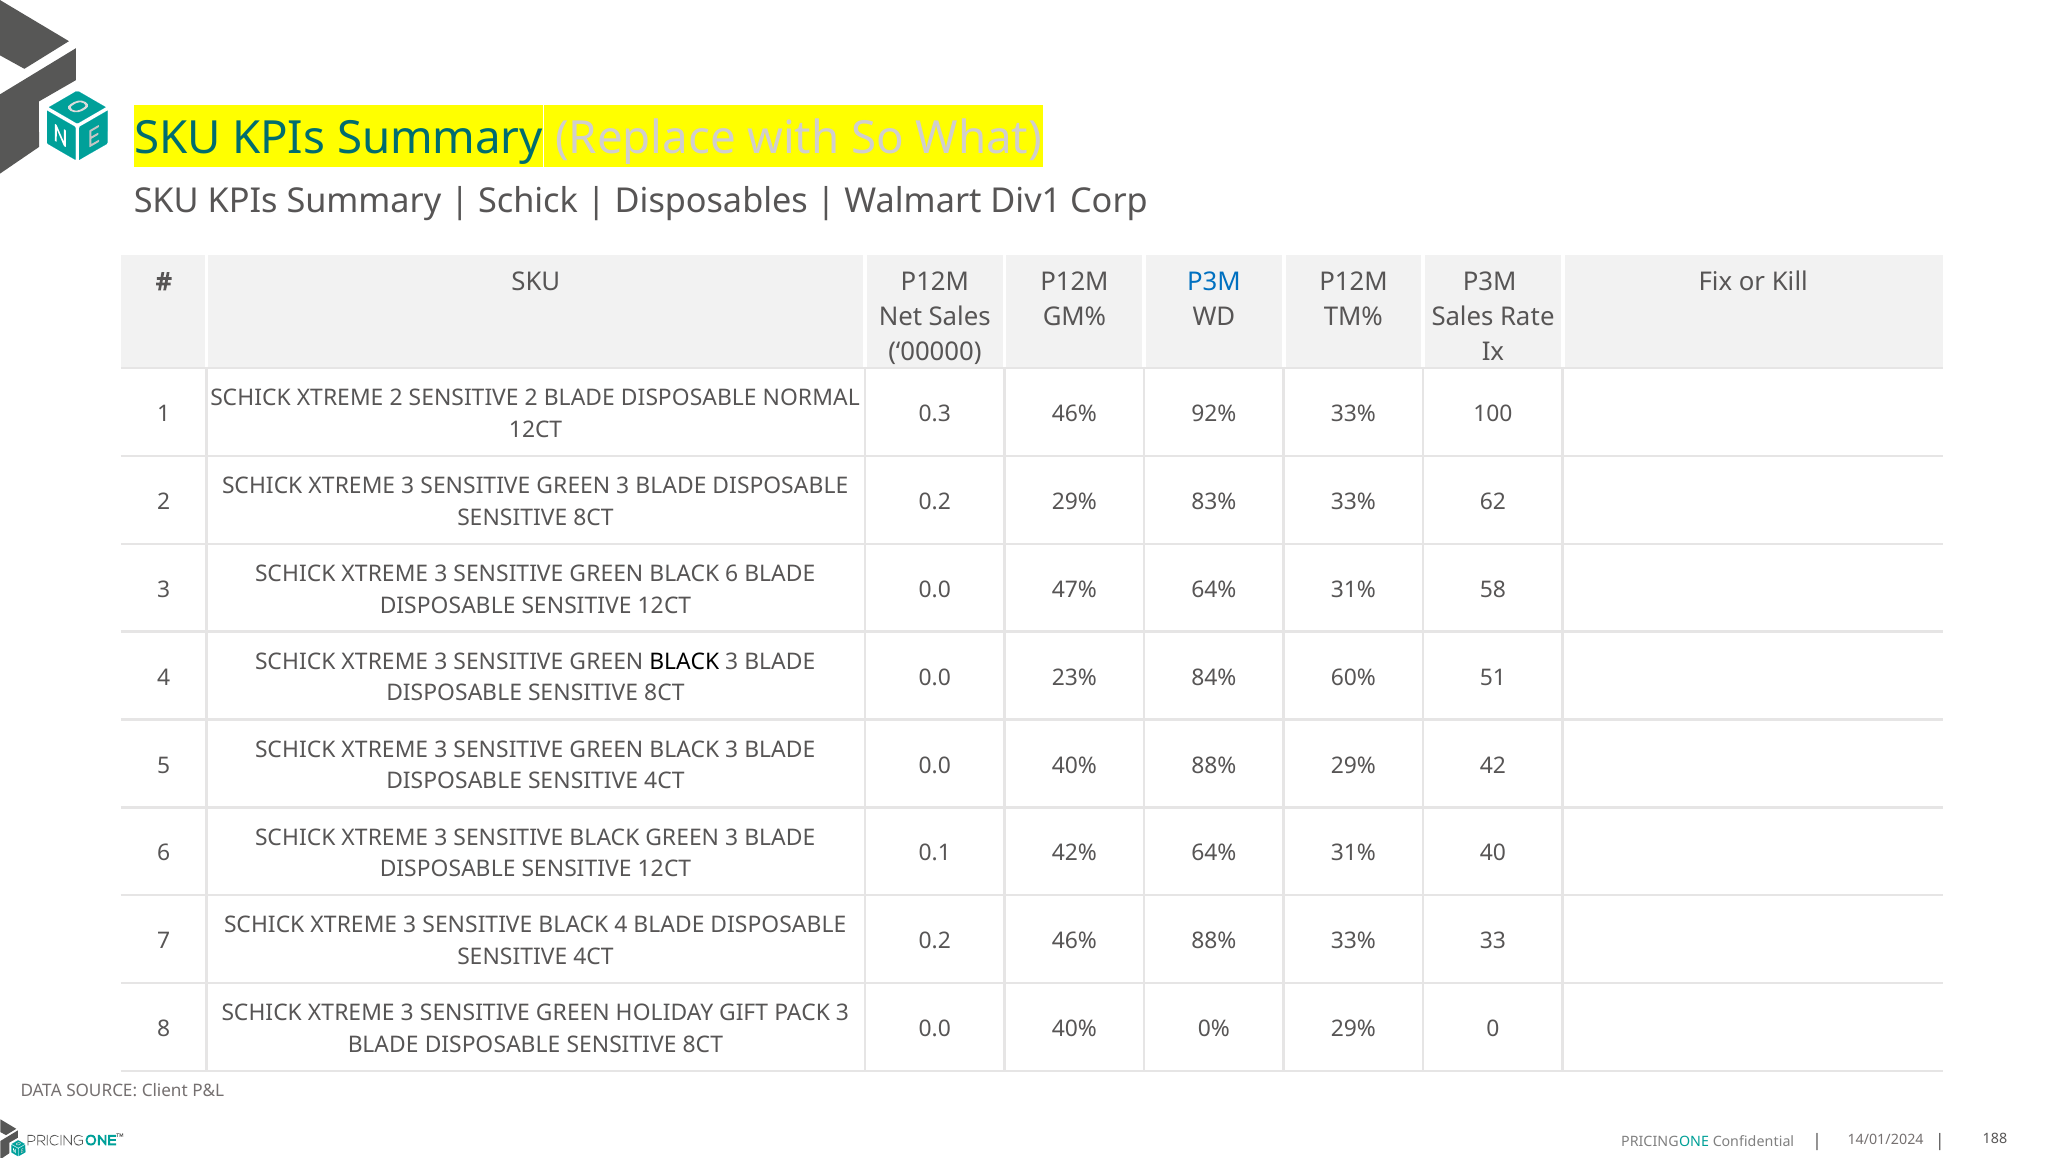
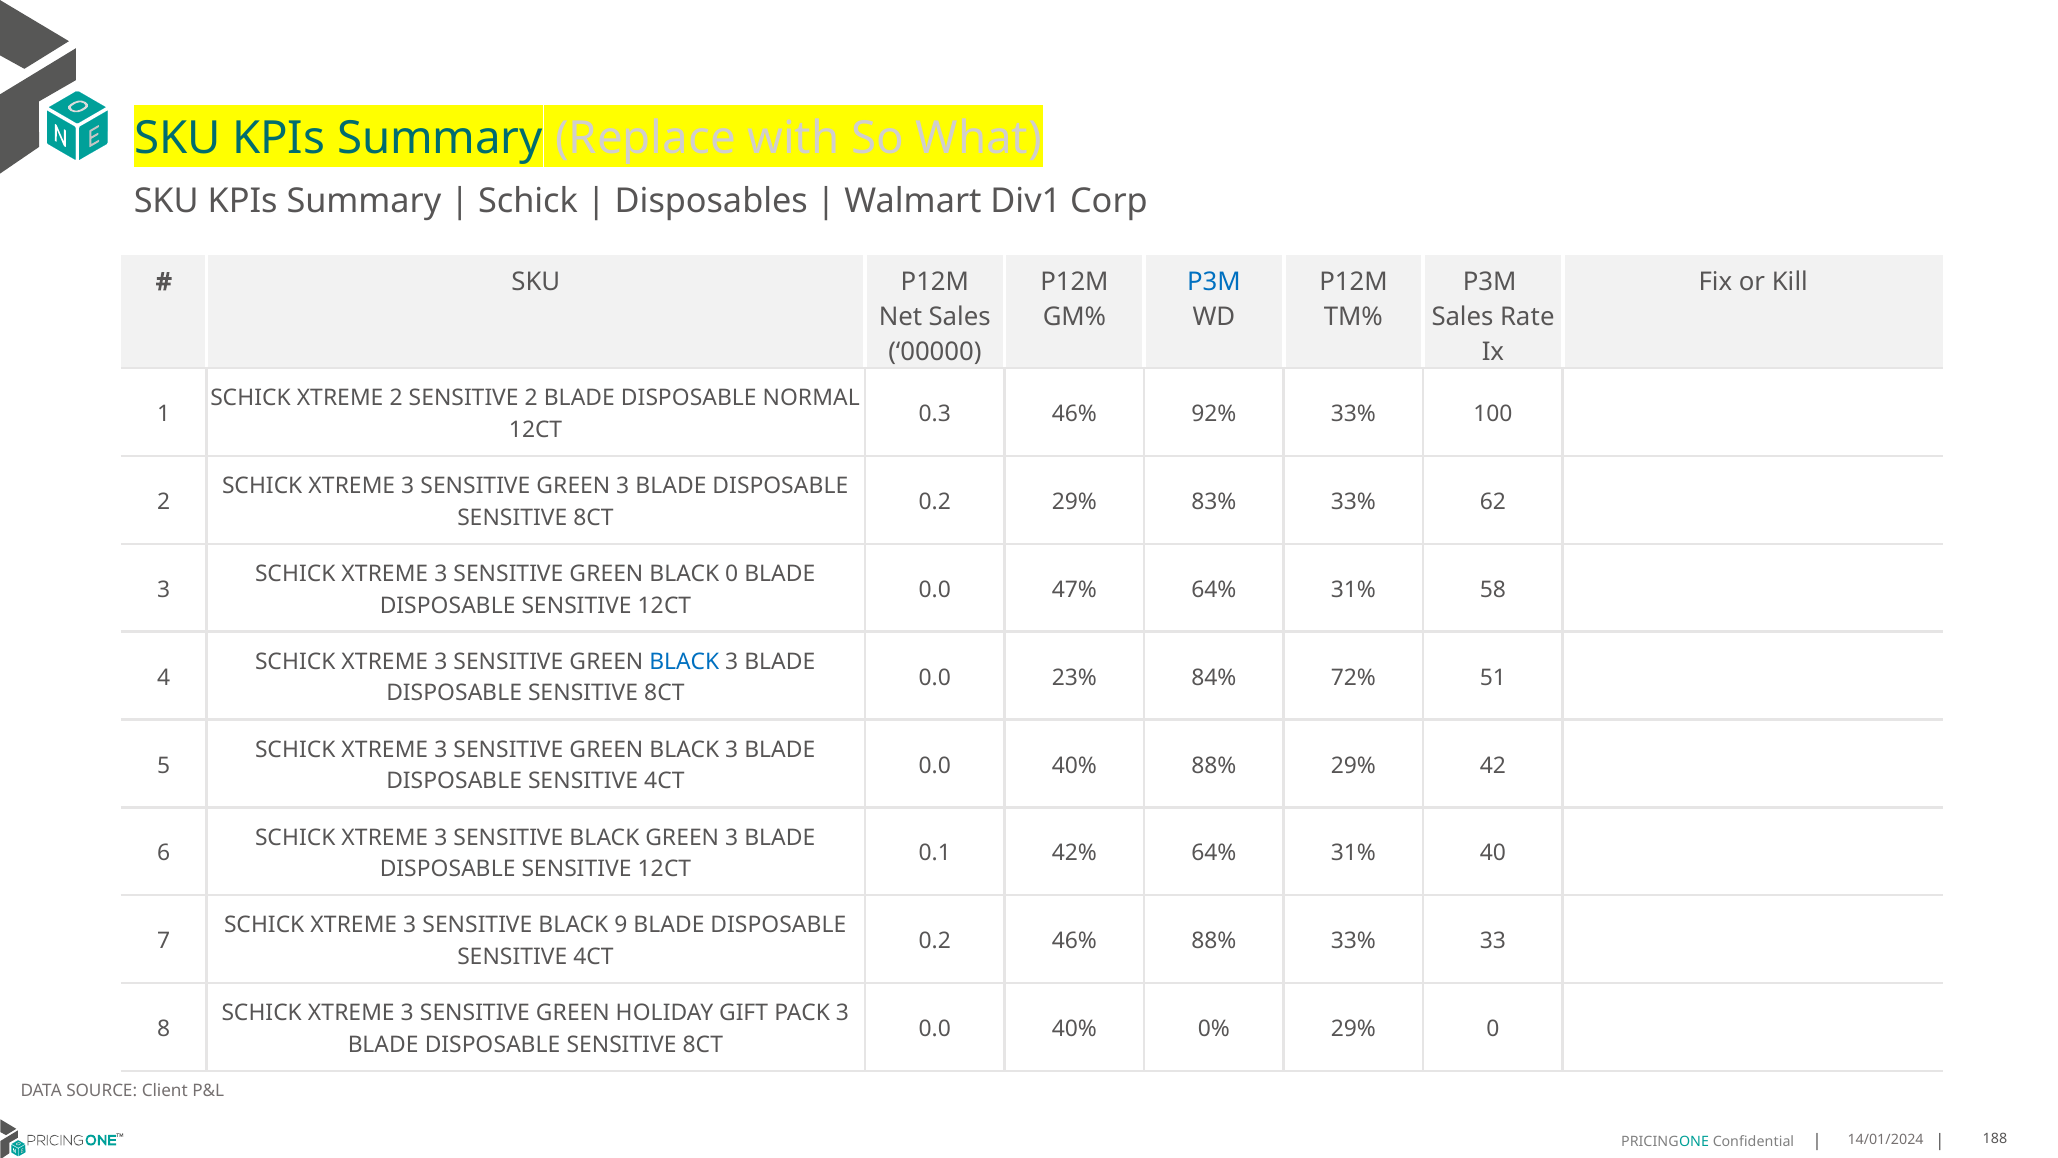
BLACK 6: 6 -> 0 (732, 574)
BLACK colour: black -> blue (684, 662)
60%: 60% -> 72% (1353, 677)
BLACK 4: 4 -> 9 (621, 925)
